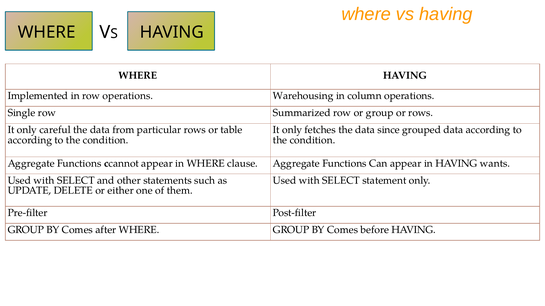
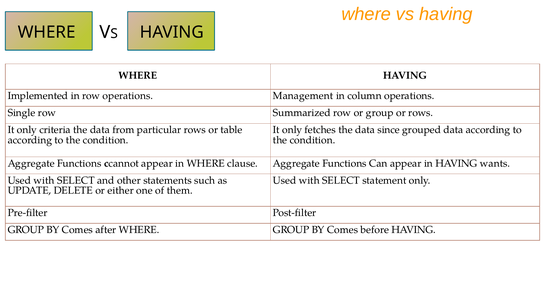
Warehousing: Warehousing -> Management (303, 96)
careful: careful -> criteria (55, 130)
